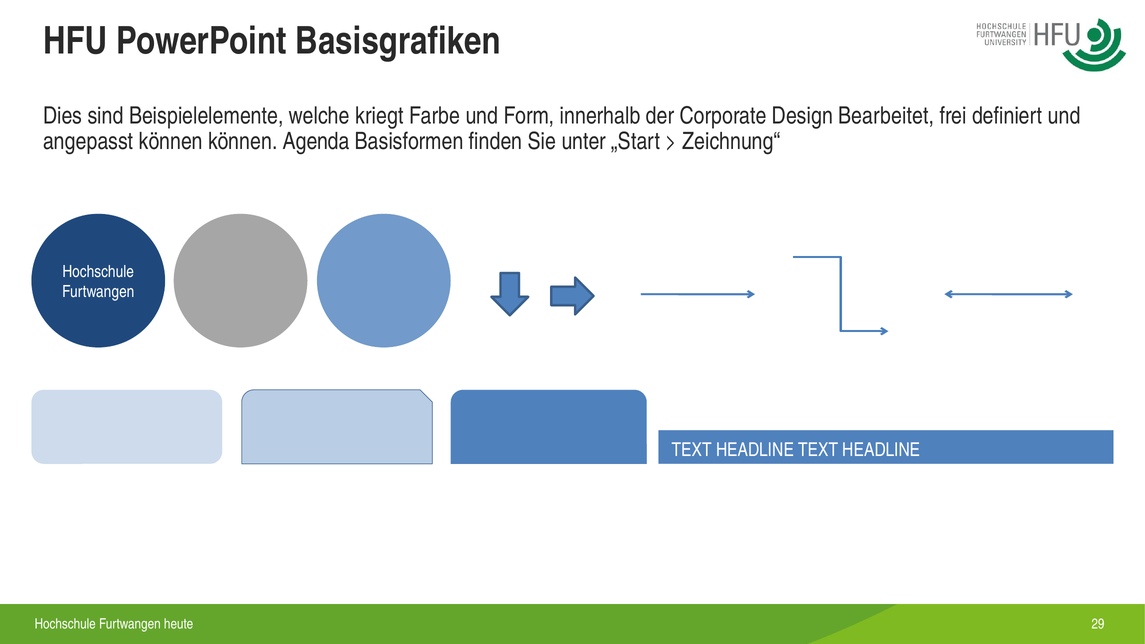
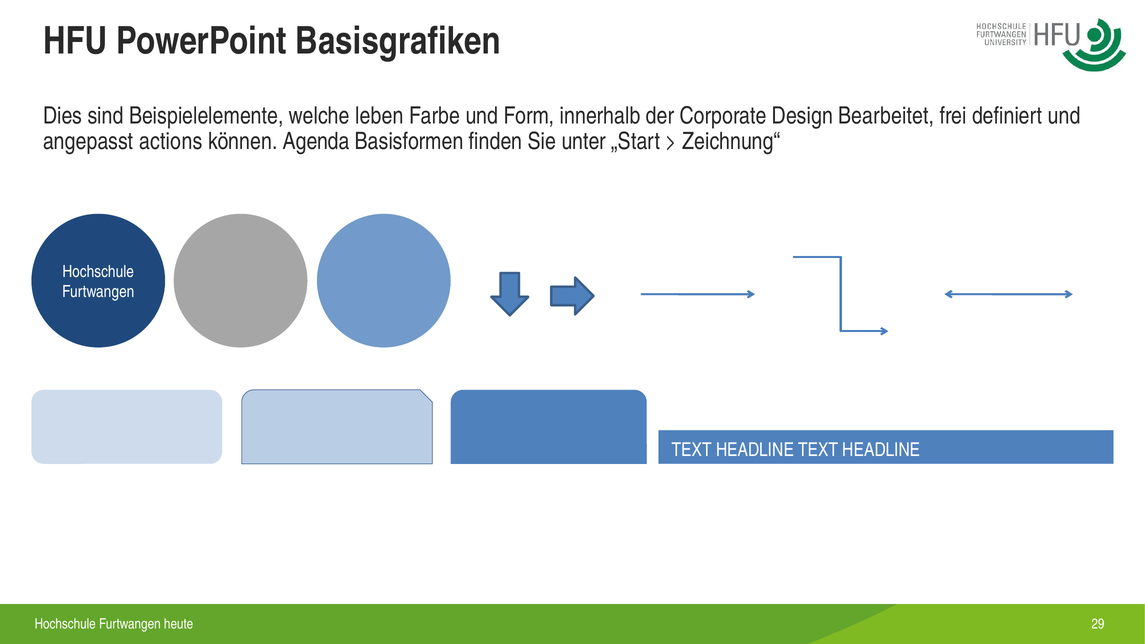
kriegt: kriegt -> leben (379, 116)
angepasst können: können -> actions (171, 142)
